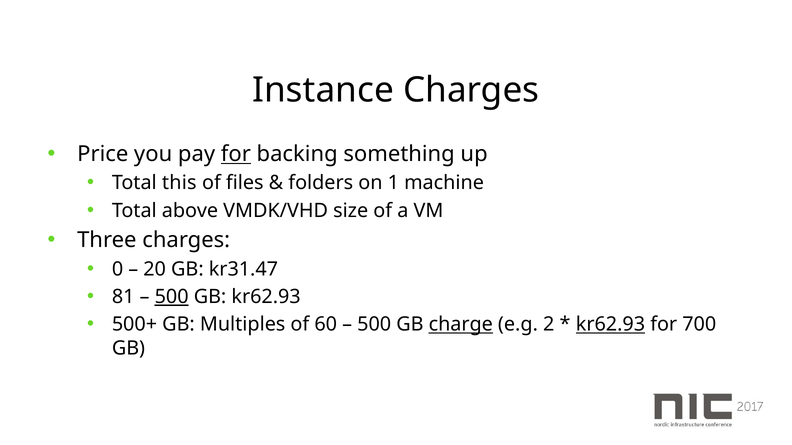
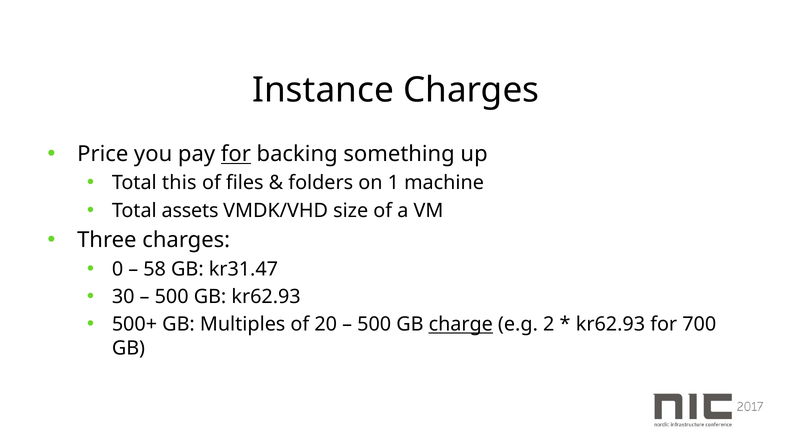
above: above -> assets (190, 211)
20: 20 -> 58 (155, 269)
81: 81 -> 30 (123, 297)
500 underline: present -> none (172, 297)
60: 60 -> 20 (326, 325)
kr62.93 underline: present -> none (610, 325)
